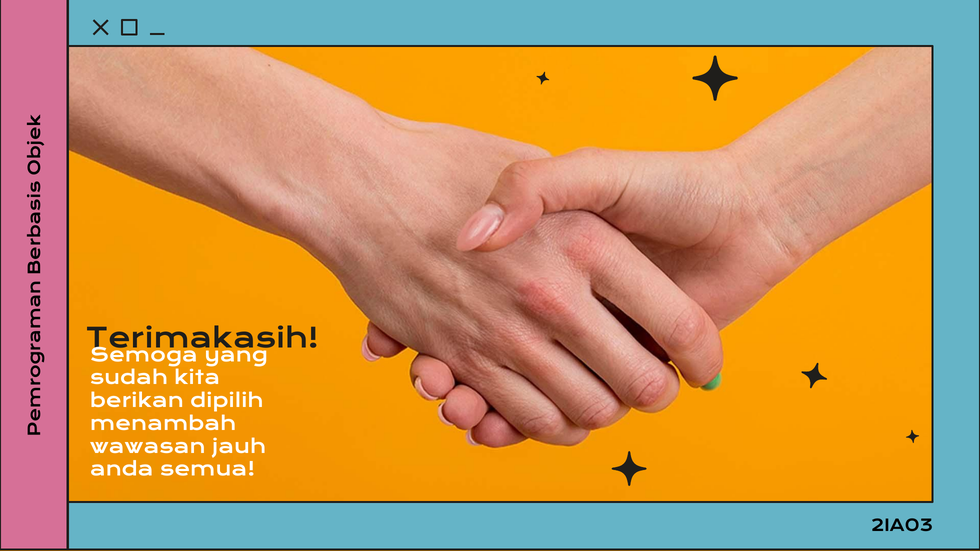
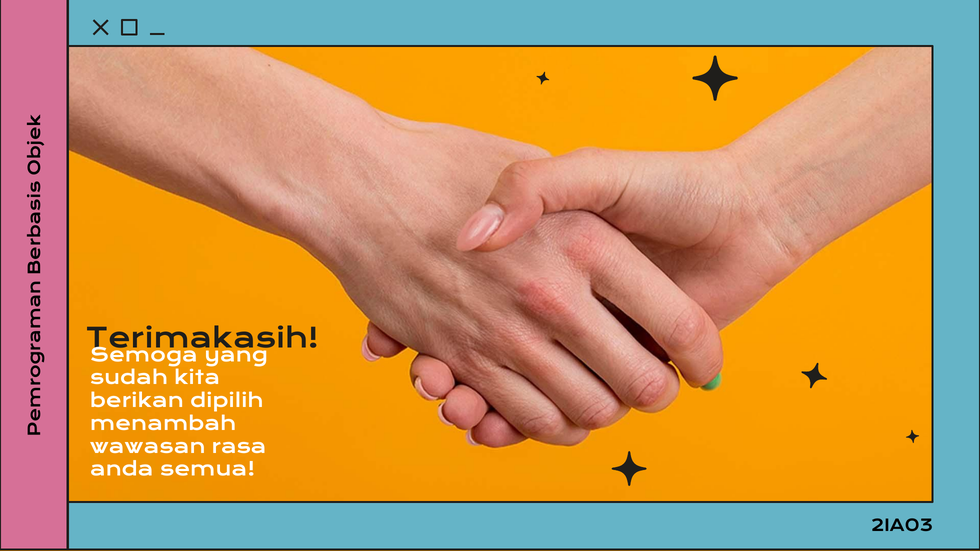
jauh: jauh -> rasa (239, 447)
